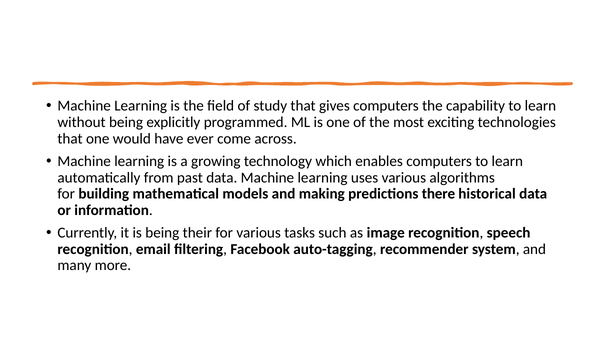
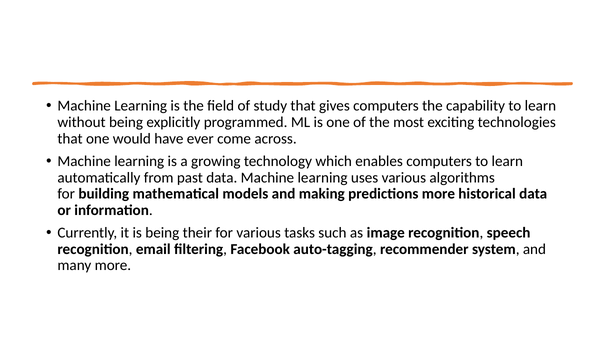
predictions there: there -> more (438, 194)
